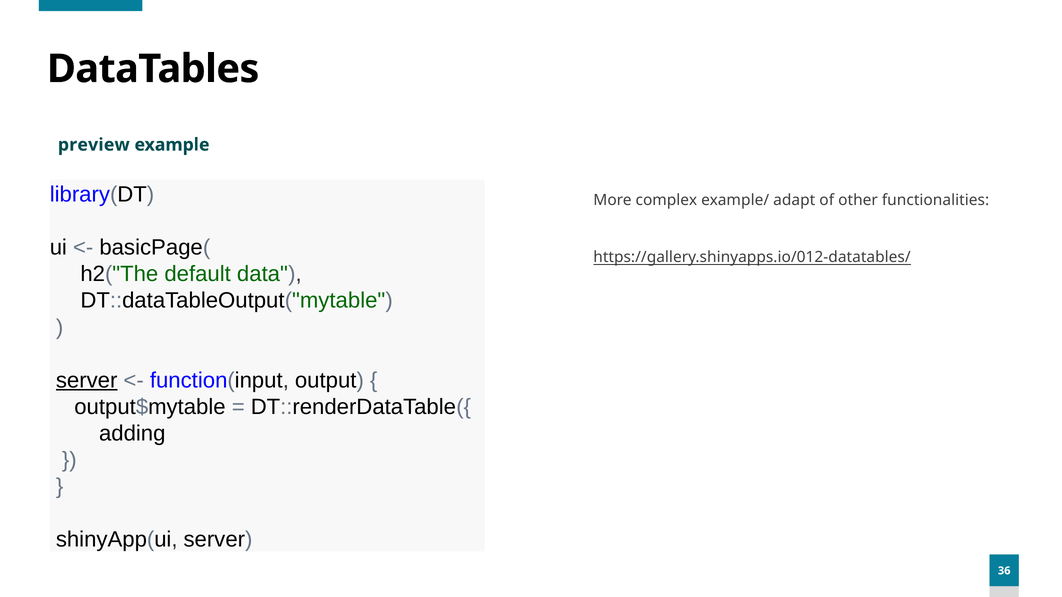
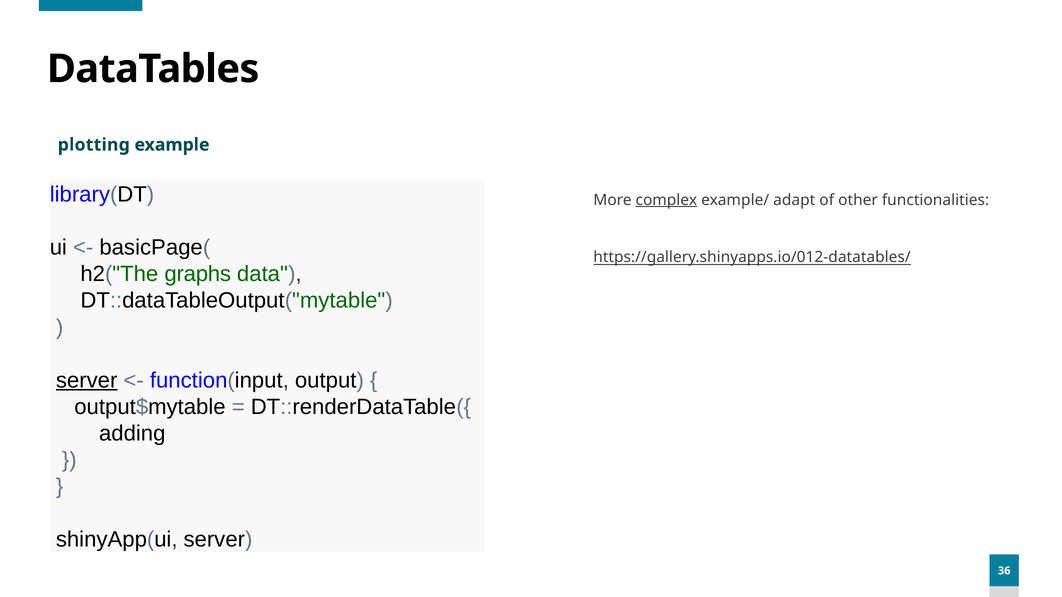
preview: preview -> plotting (94, 145)
complex underline: none -> present (666, 200)
default: default -> graphs (198, 274)
